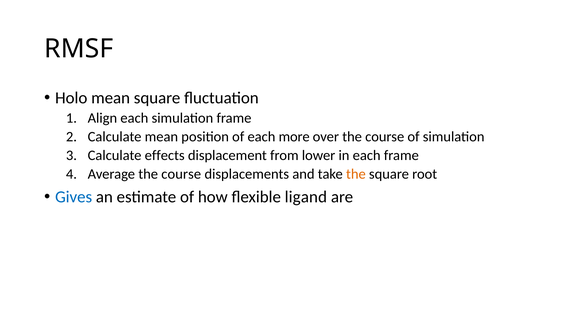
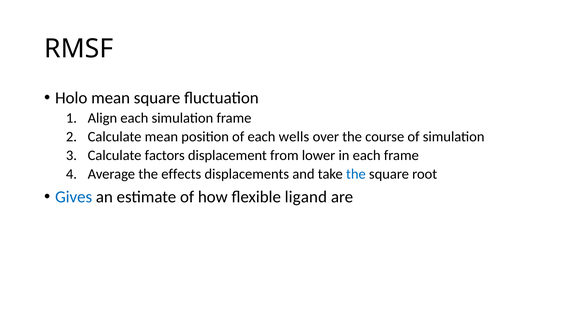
more: more -> wells (294, 137)
effects: effects -> factors (165, 155)
Average the course: course -> effects (181, 174)
the colour: orange -> blue (356, 174)
